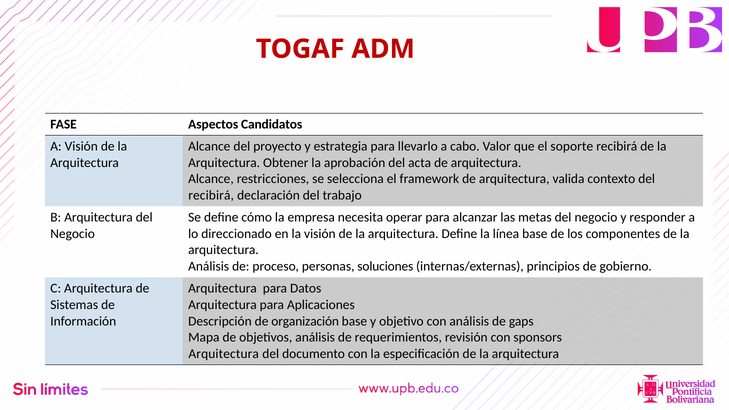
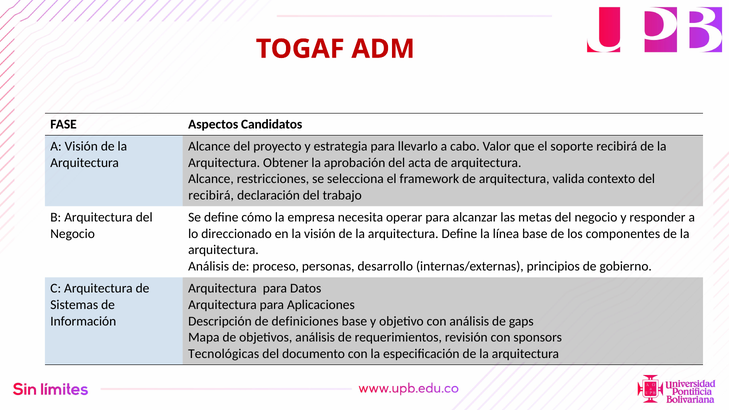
soluciones: soluciones -> desarrollo (385, 267)
organización: organización -> definiciones (305, 321)
Arquitectura: Arquitectura -> Tecnológicas (224, 354)
